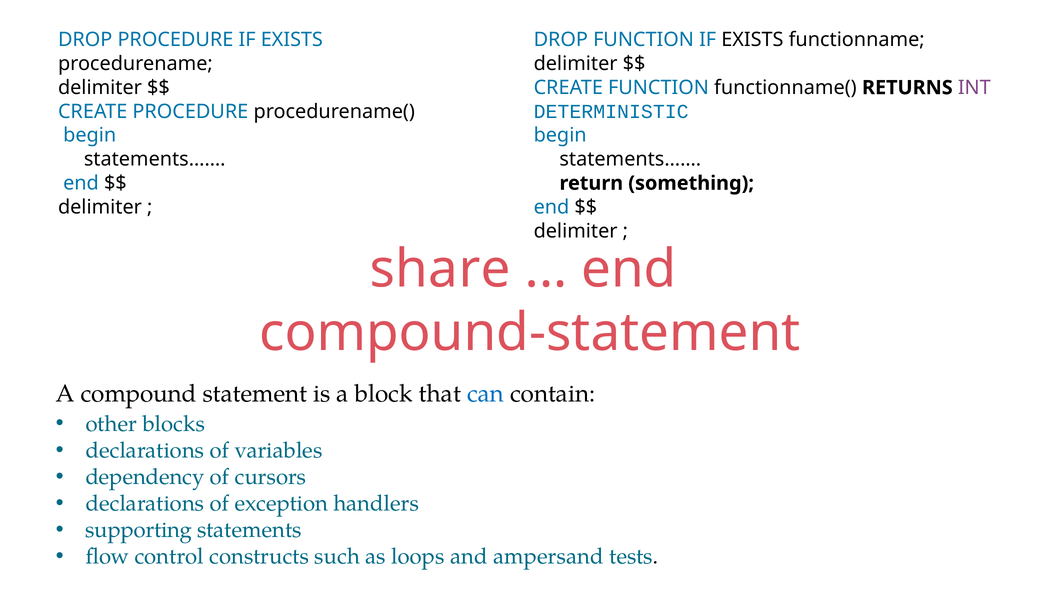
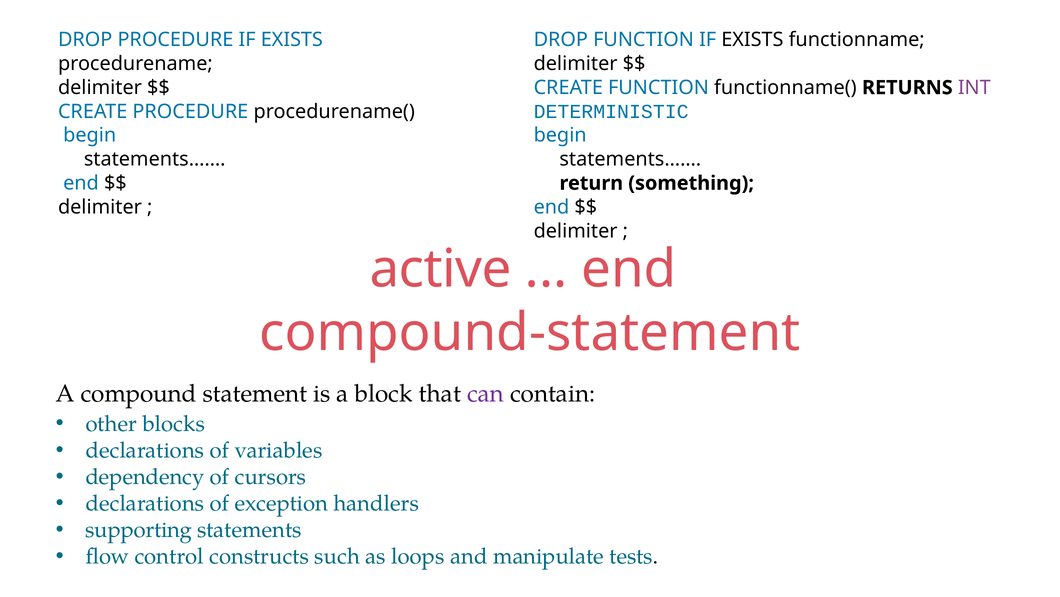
share: share -> active (441, 269)
can colour: blue -> purple (486, 393)
ampersand: ampersand -> manipulate (549, 556)
